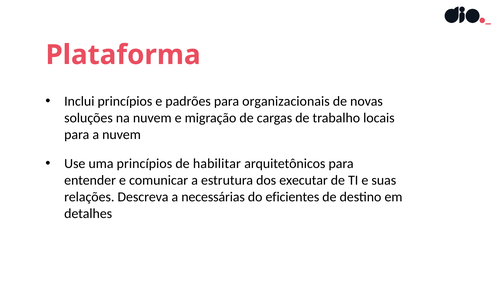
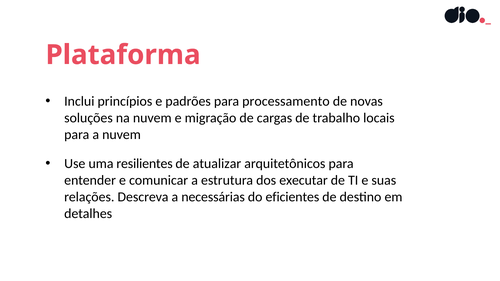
organizacionais: organizacionais -> processamento (286, 101)
uma princípios: princípios -> resilientes (145, 164)
habilitar: habilitar -> atualizar (217, 164)
